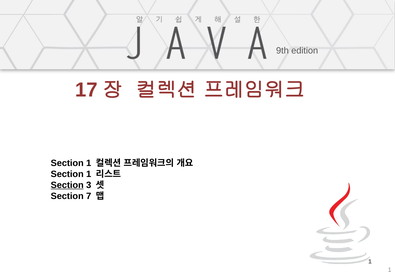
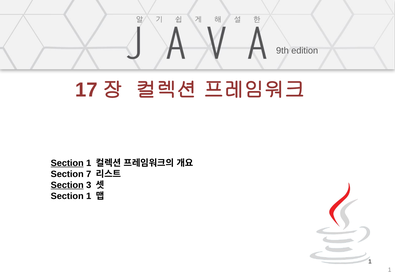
Section underline: none -> present (67, 163)
1: 1 -> 7 (89, 174)
7: 7 -> 1 (89, 196)
